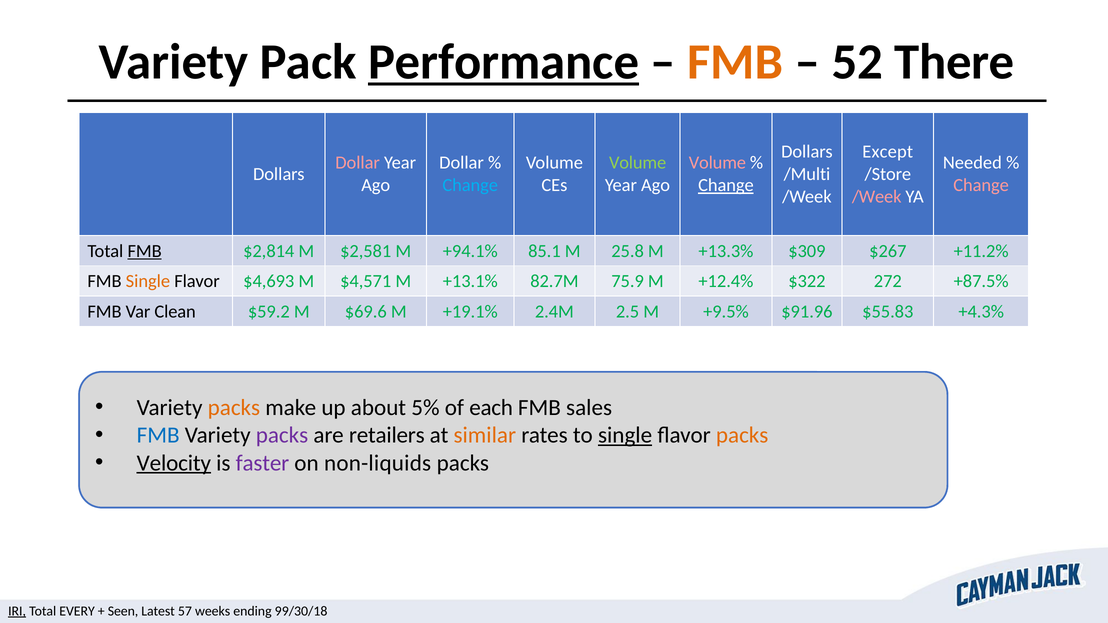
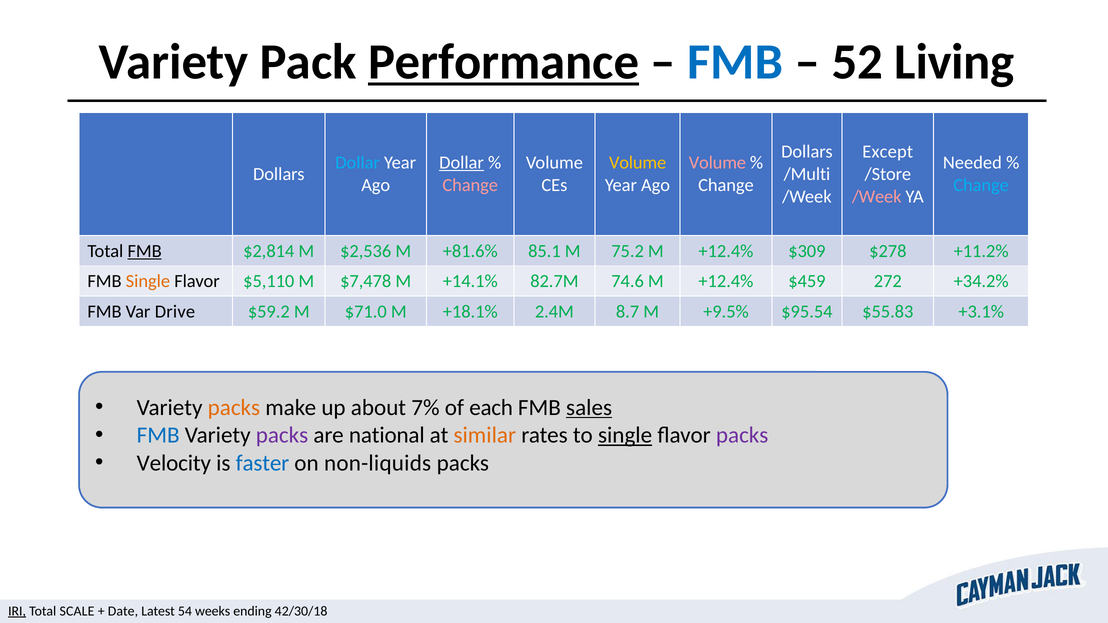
FMB colour: orange -> blue (735, 62)
There: There -> Living (954, 62)
Dollar colour: pink -> light blue (358, 163)
Dollar underline: none -> present (462, 163)
Volume colour: light green -> yellow (638, 163)
Change colour: light blue -> pink (470, 185)
Change underline: present -> none (726, 185)
Change colour: pink -> light blue (981, 185)
$2,581: $2,581 -> $2,536 (366, 251)
+94.1%: +94.1% -> +81.6% (470, 251)
25.8: 25.8 -> 75.2 (628, 251)
+13.3%: +13.3% -> +12.4% (726, 251)
$267: $267 -> $278 (888, 251)
$4,693: $4,693 -> $5,110 (269, 282)
$4,571: $4,571 -> $7,478 (366, 282)
+13.1%: +13.1% -> +14.1% (470, 282)
75.9: 75.9 -> 74.6 (628, 282)
$322: $322 -> $459 (807, 282)
+87.5%: +87.5% -> +34.2% (981, 282)
Clean: Clean -> Drive (175, 312)
$69.6: $69.6 -> $71.0 (366, 312)
+19.1%: +19.1% -> +18.1% (470, 312)
2.5: 2.5 -> 8.7 (628, 312)
$91.96: $91.96 -> $95.54 (807, 312)
+4.3%: +4.3% -> +3.1% (981, 312)
5%: 5% -> 7% (425, 408)
sales underline: none -> present (589, 408)
retailers: retailers -> national (387, 435)
packs colour: orange -> purple (742, 435)
Velocity underline: present -> none (174, 463)
faster colour: purple -> blue (262, 463)
EVERY: EVERY -> SCALE (77, 611)
Seen: Seen -> Date (123, 611)
57: 57 -> 54 (185, 611)
99/30/18: 99/30/18 -> 42/30/18 (301, 611)
